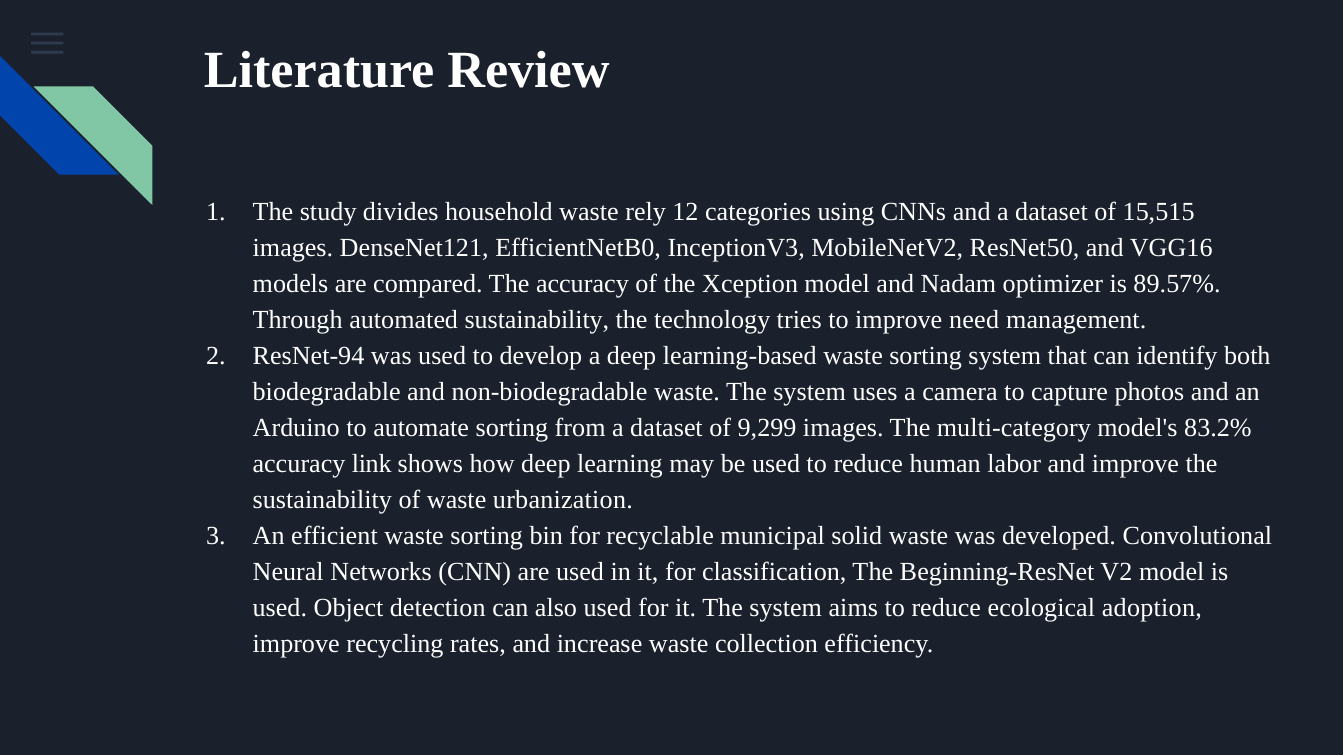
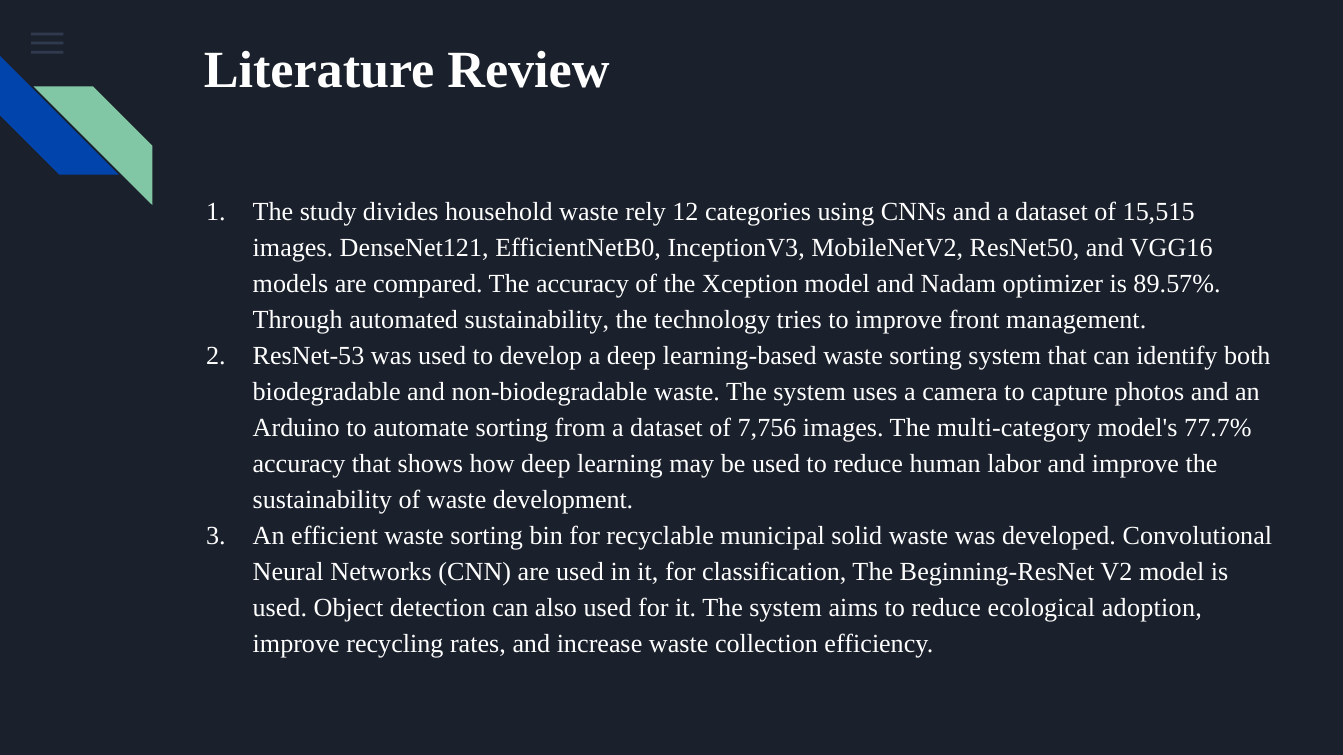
need: need -> front (974, 320)
ResNet-94: ResNet-94 -> ResNet-53 (309, 356)
9,299: 9,299 -> 7,756 (767, 428)
83.2%: 83.2% -> 77.7% (1218, 428)
accuracy link: link -> that (372, 464)
urbanization: urbanization -> development (563, 500)
